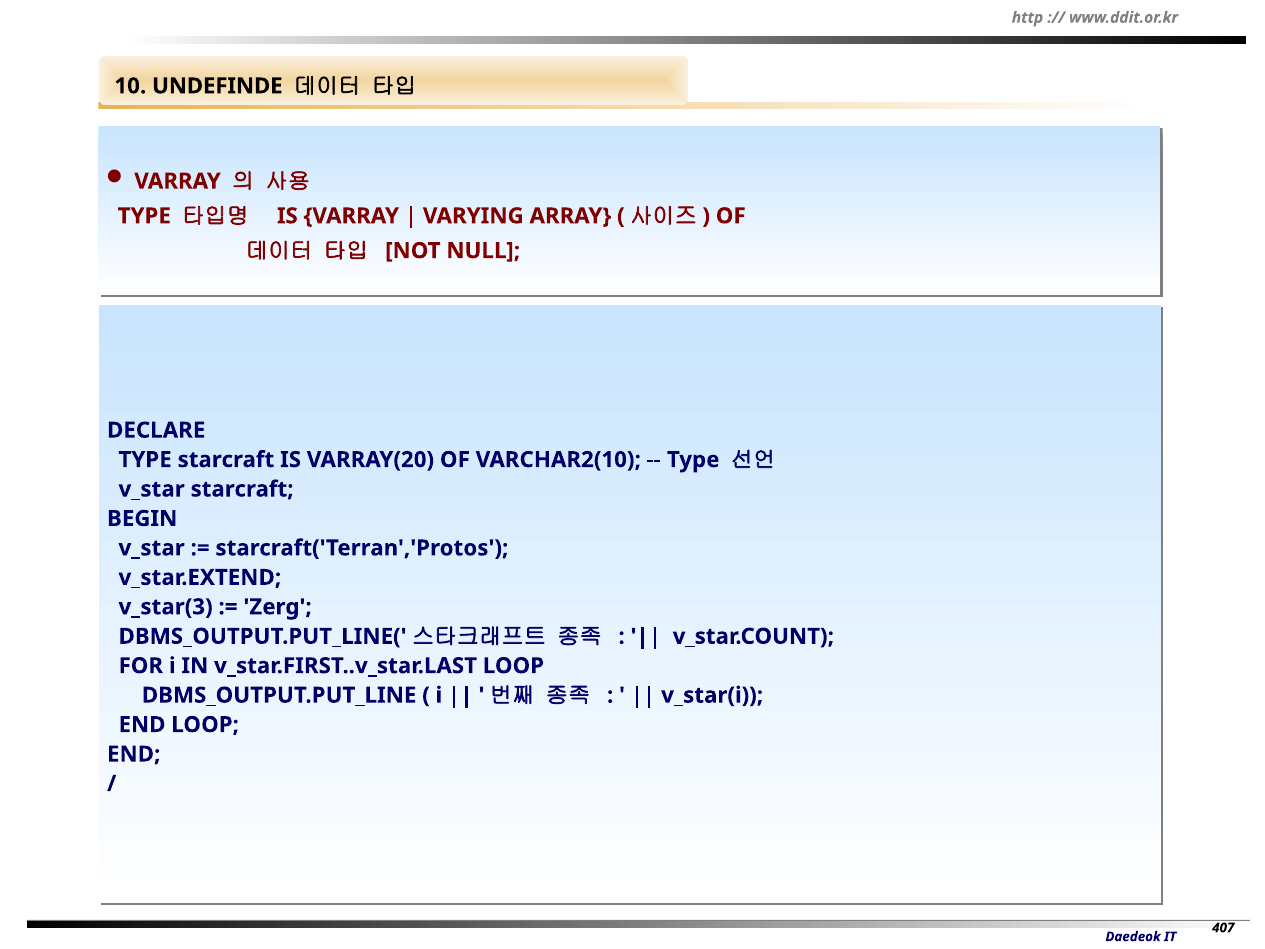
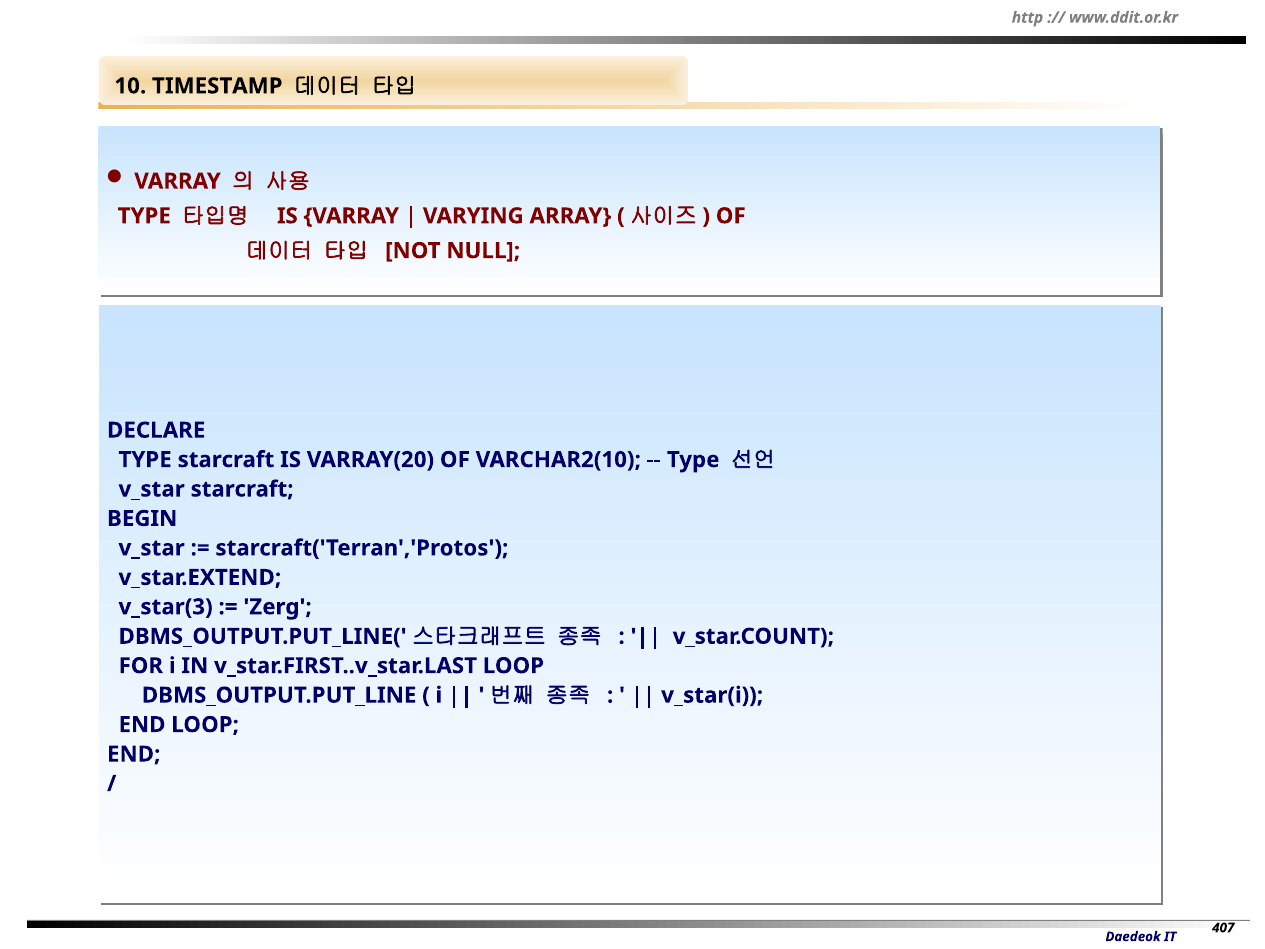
UNDEFINDE: UNDEFINDE -> TIMESTAMP (217, 86)
